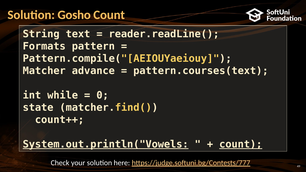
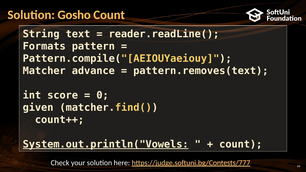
pattern.courses(text: pattern.courses(text -> pattern.removes(text (201, 71)
while: while -> score (63, 95)
state: state -> given (38, 108)
count underline: present -> none (241, 144)
